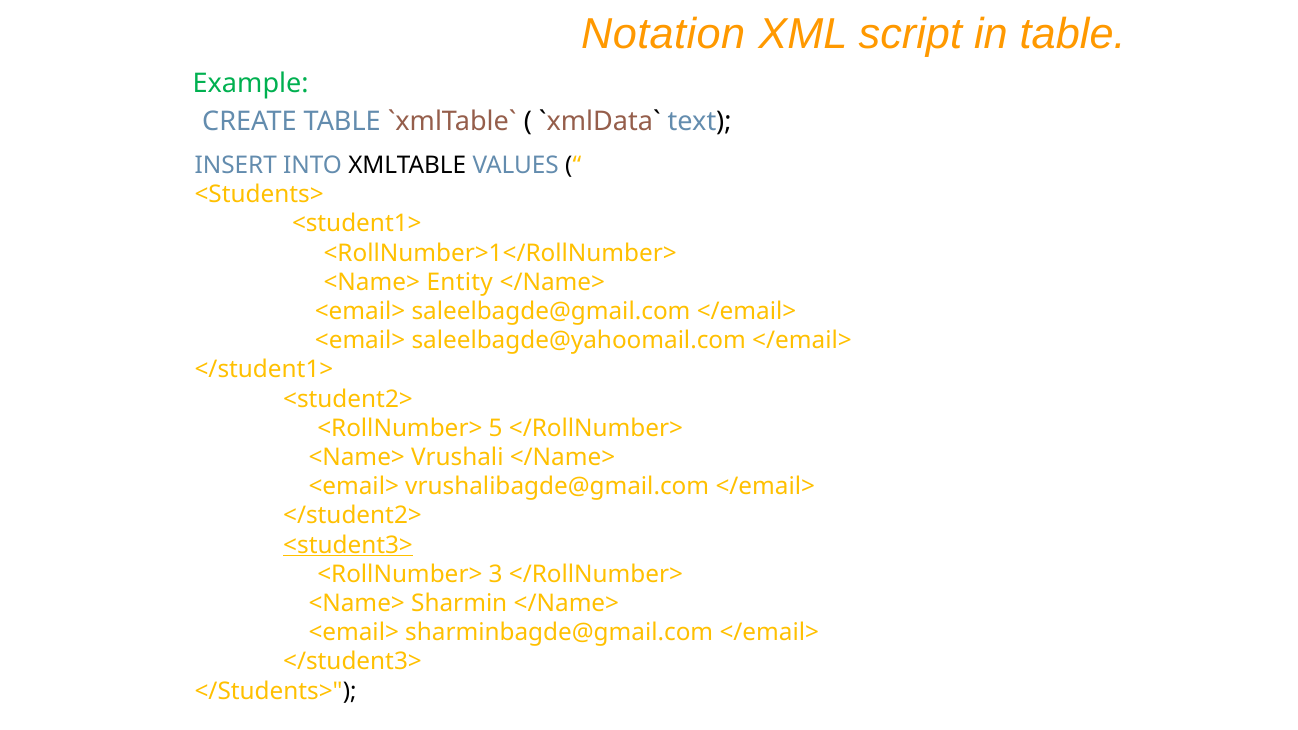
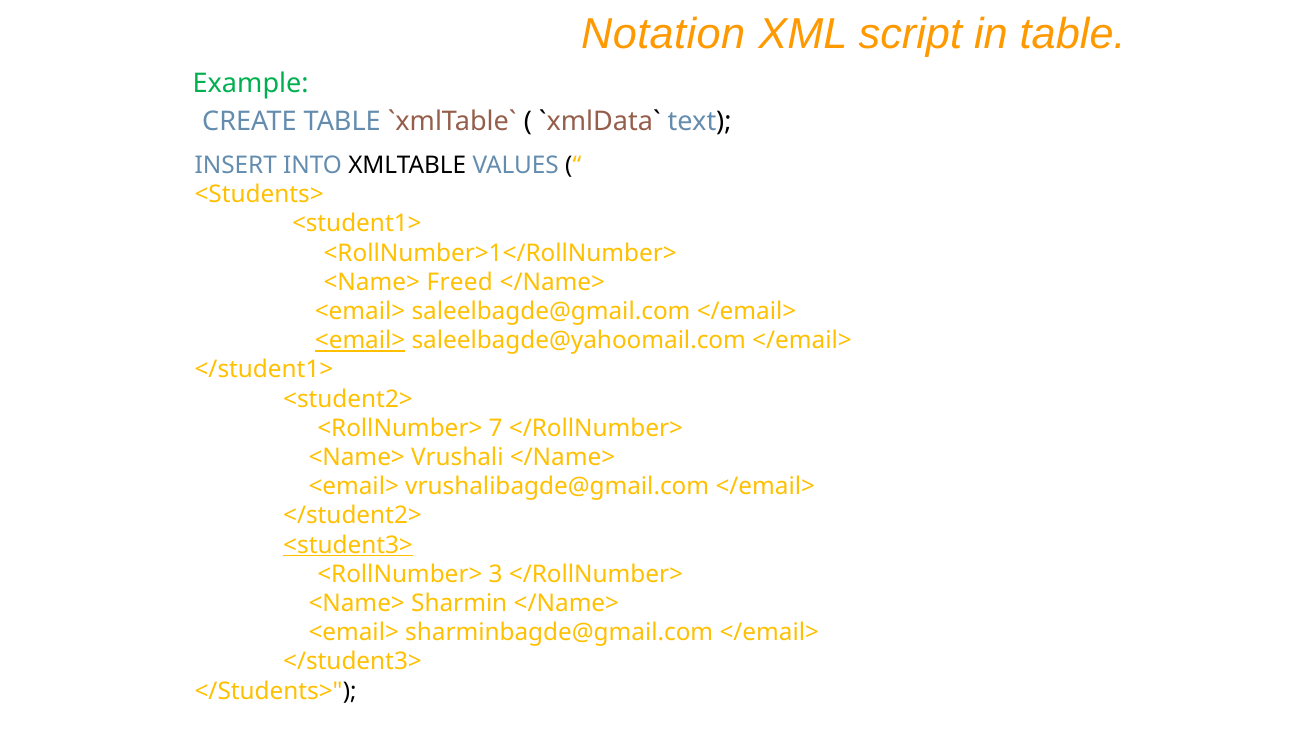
Entity: Entity -> Freed (460, 282)
<email> underline: none -> present (360, 341)
5: 5 -> 7 (496, 428)
